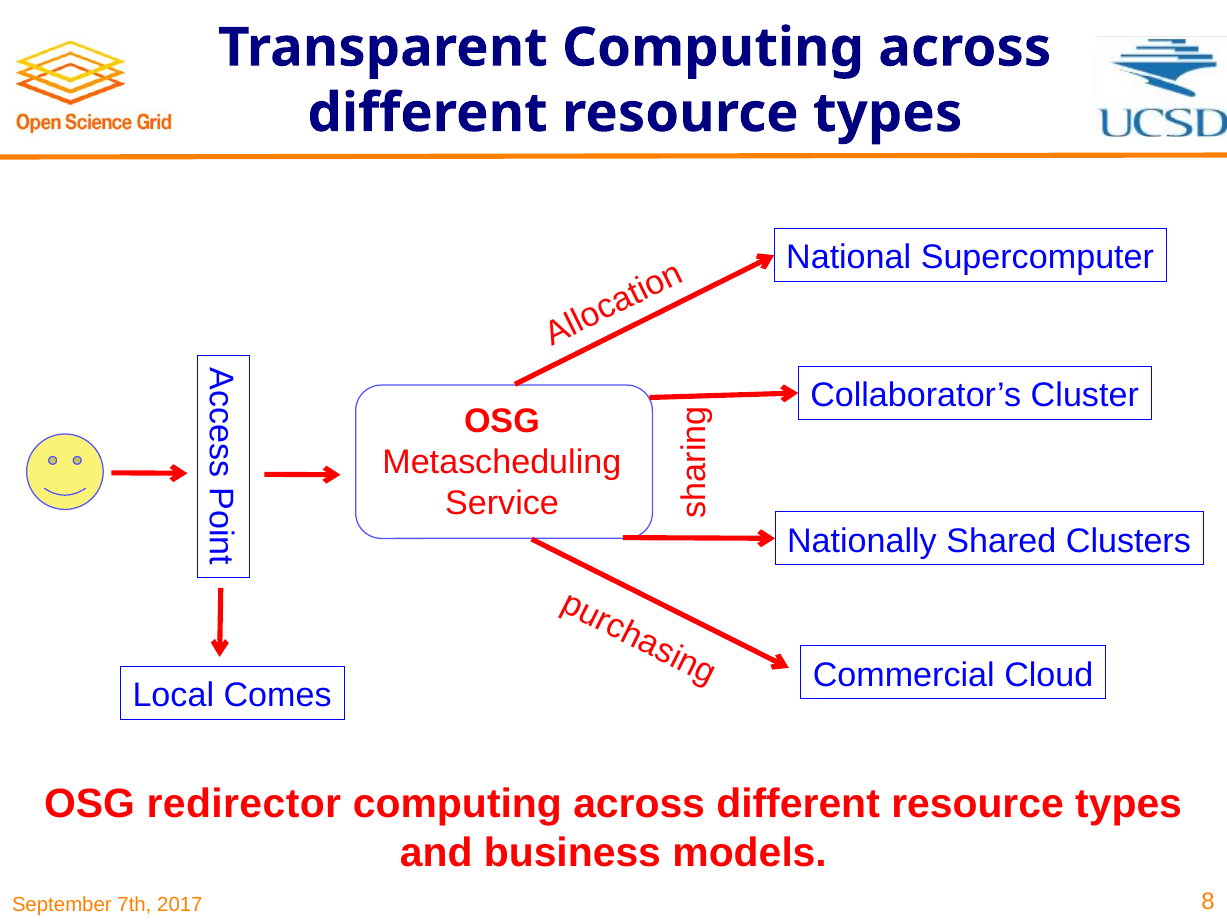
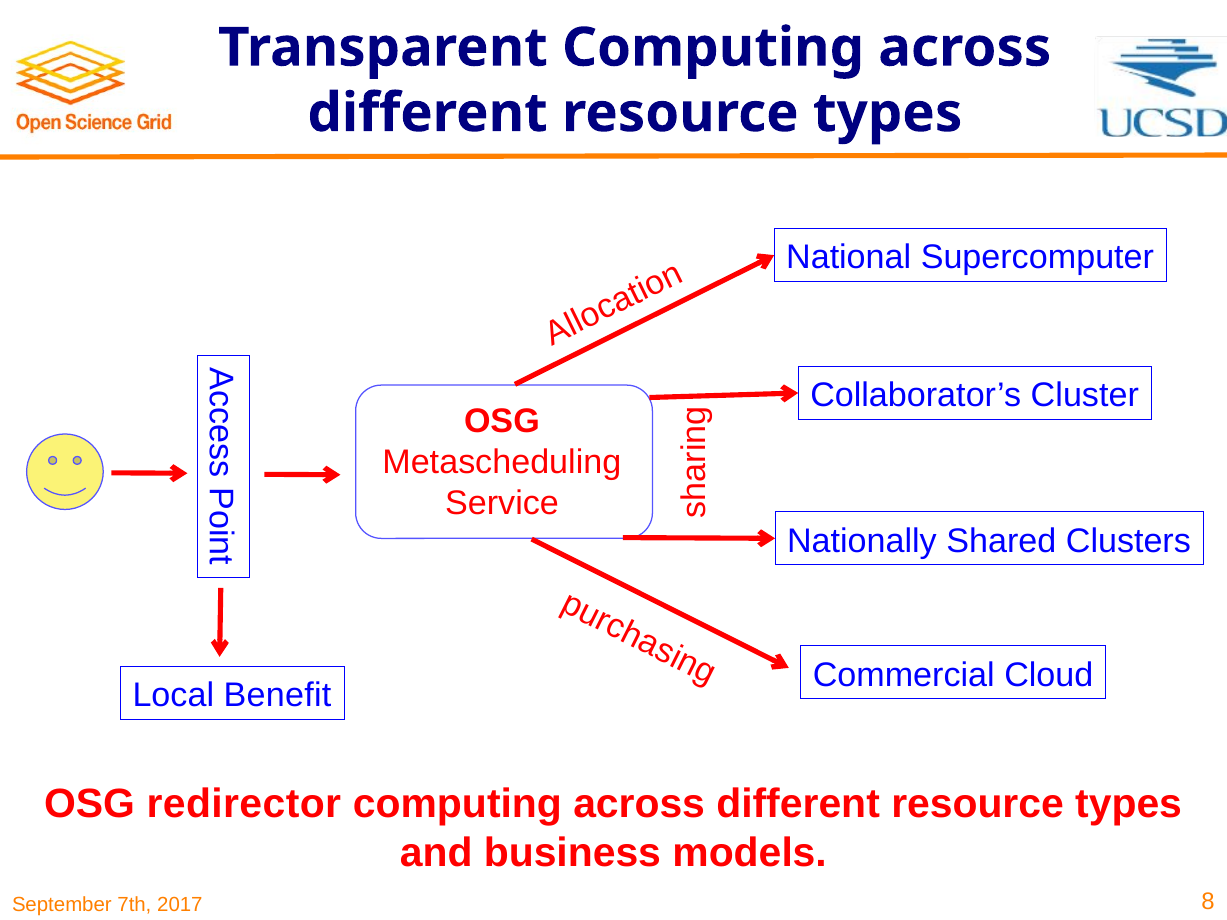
Comes: Comes -> Benefit (277, 695)
